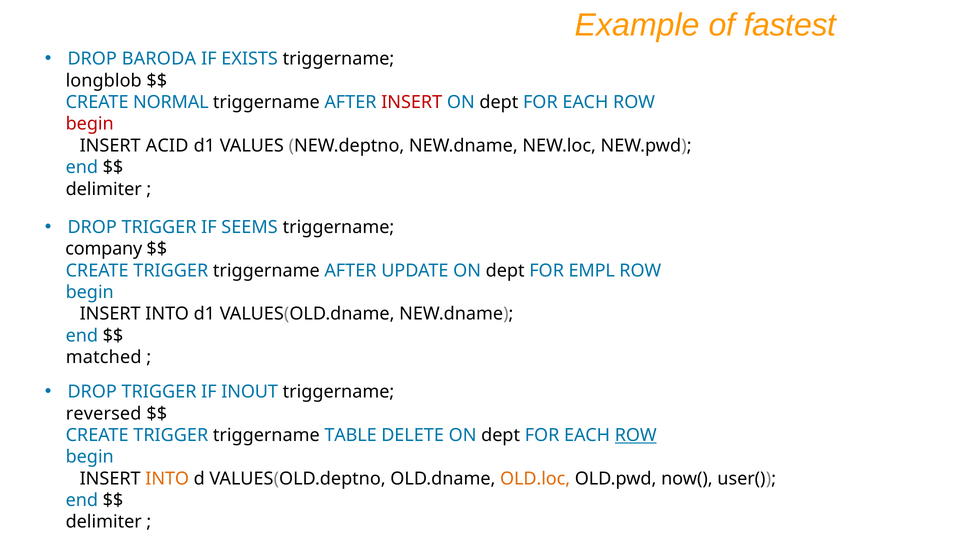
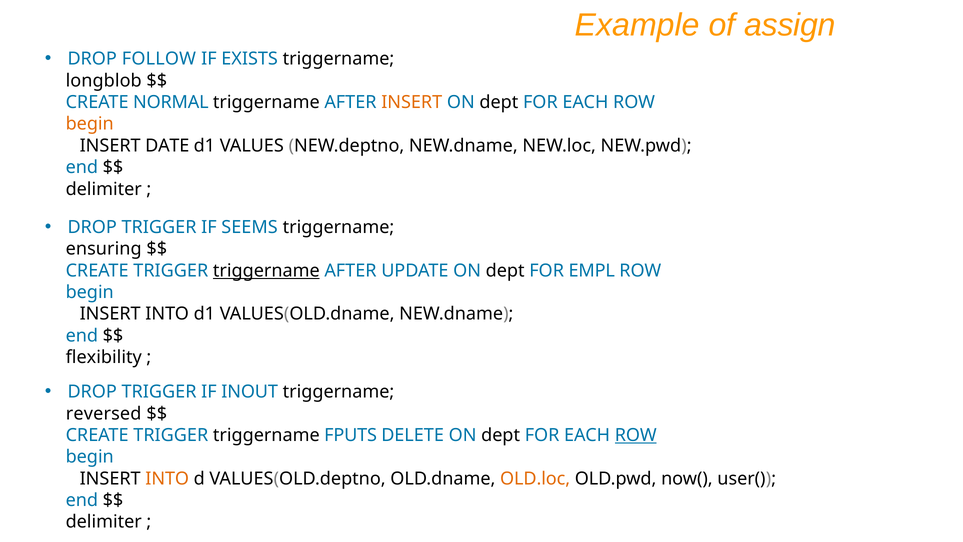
fastest: fastest -> assign (790, 25)
BARODA: BARODA -> FOLLOW (159, 59)
INSERT colour: red -> orange (412, 102)
begin colour: red -> orange (90, 124)
ACID: ACID -> DATE (167, 146)
company: company -> ensuring (104, 249)
triggername underline: none -> present (266, 270)
matched: matched -> flexibility (104, 357)
TABLE: TABLE -> FPUTS (351, 435)
